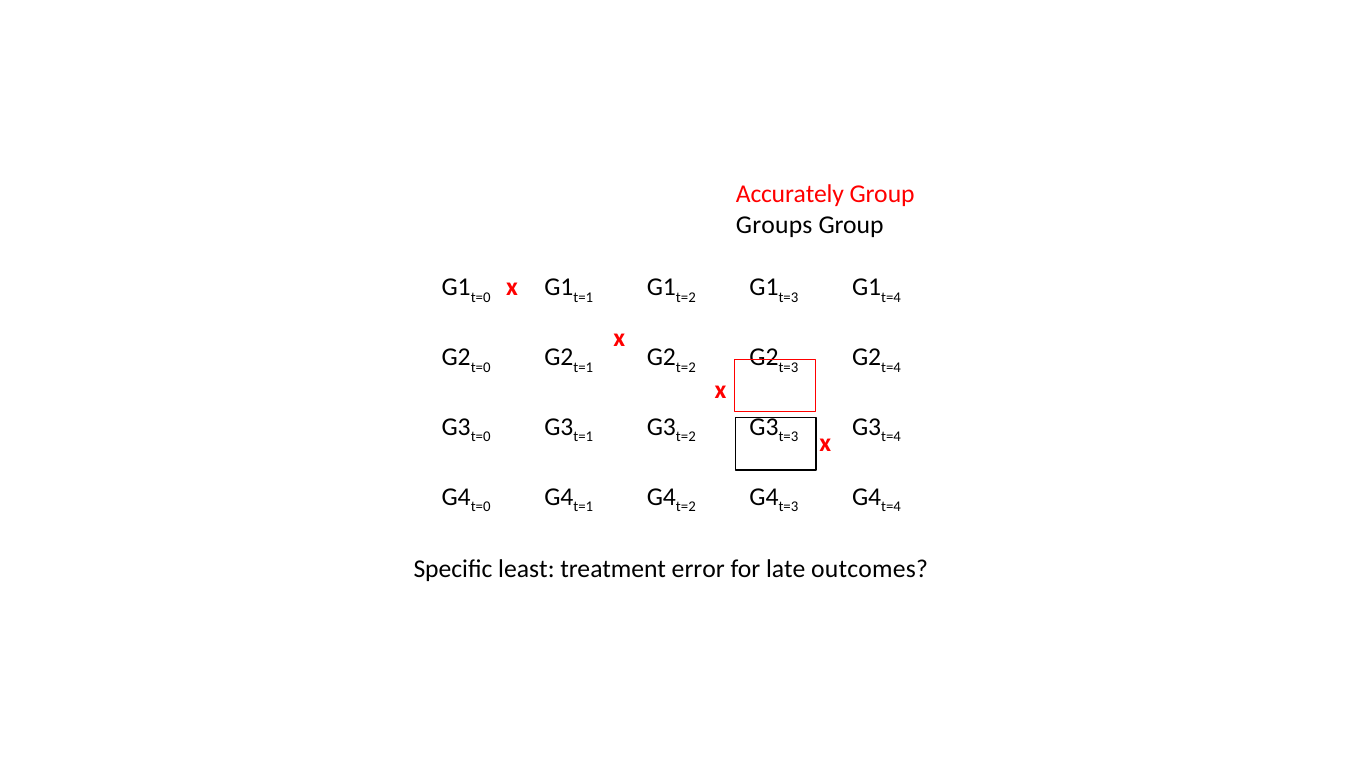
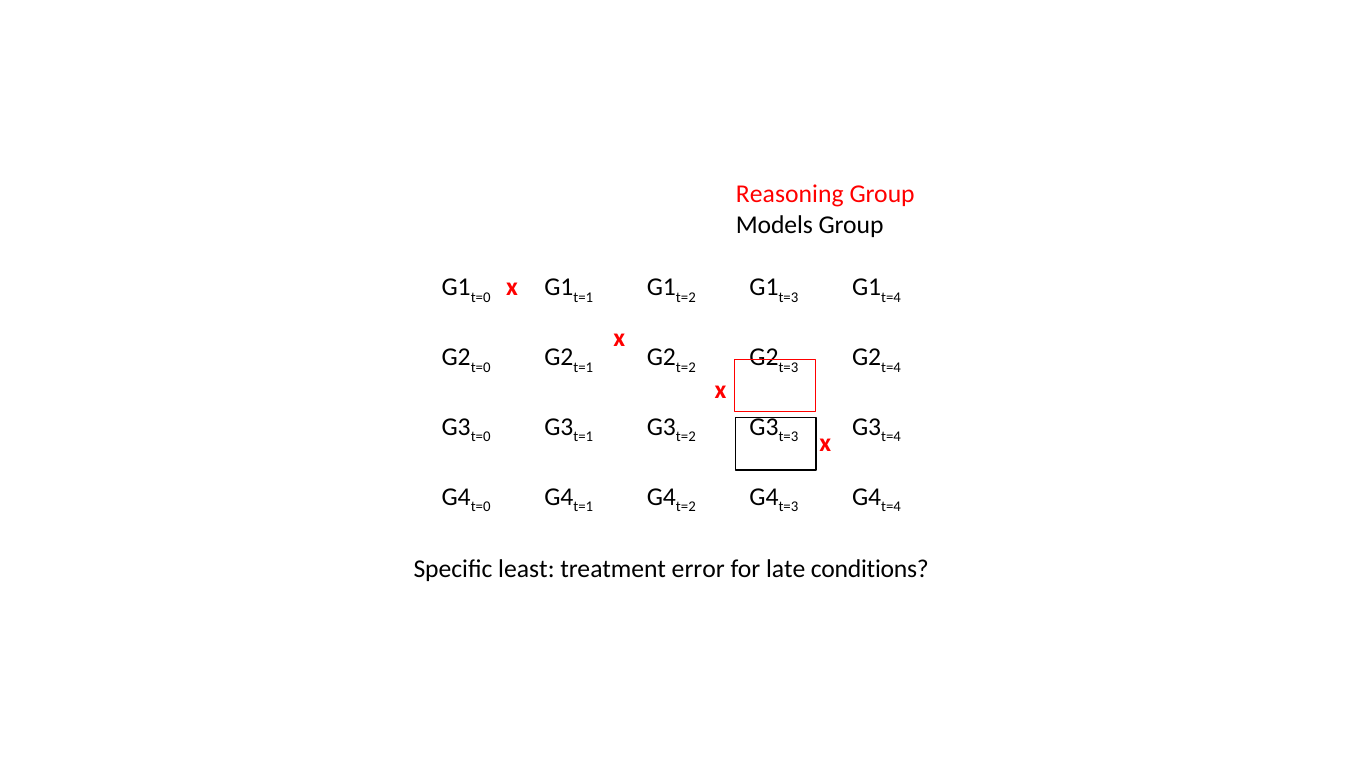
Accurately: Accurately -> Reasoning (790, 194)
Groups: Groups -> Models (774, 225)
outcomes: outcomes -> conditions (870, 569)
